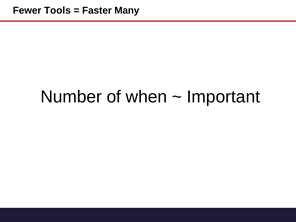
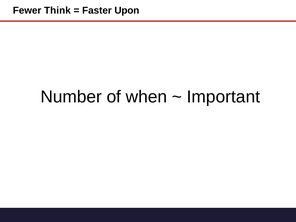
Tools: Tools -> Think (57, 11)
Many: Many -> Upon (127, 11)
